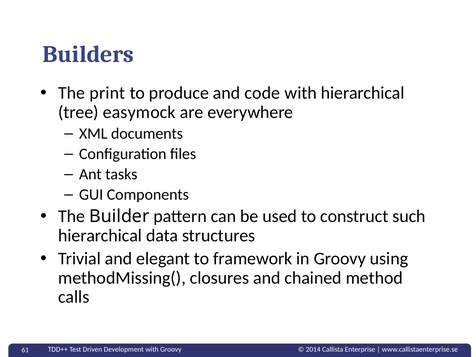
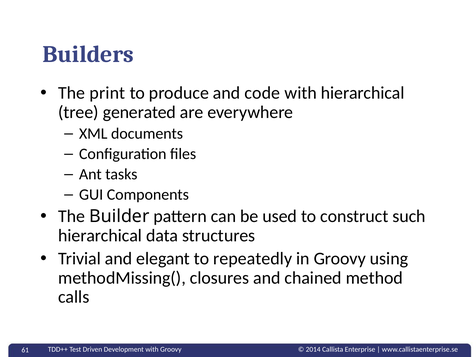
easymock: easymock -> generated (139, 112)
framework: framework -> repeatedly (253, 258)
